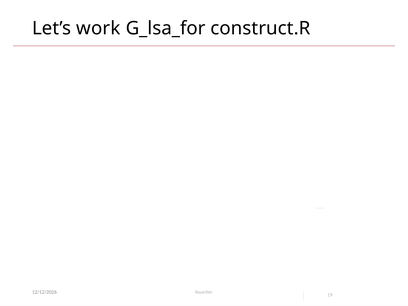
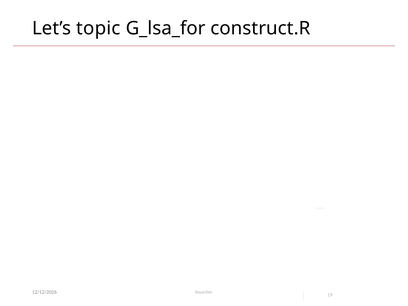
work: work -> topic (98, 28)
